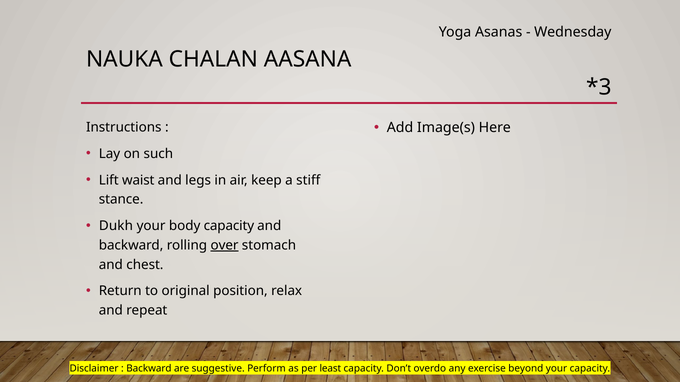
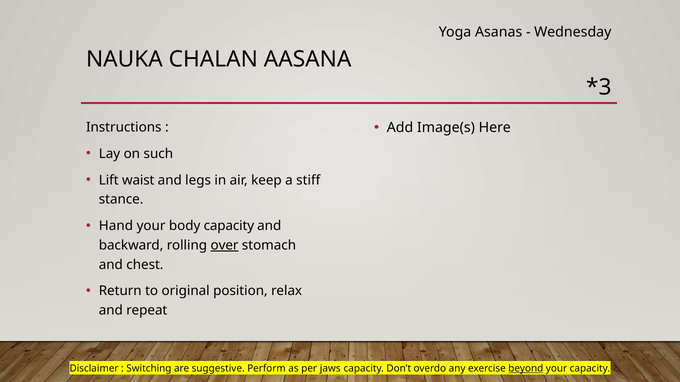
Dukh: Dukh -> Hand (116, 226)
Backward: Backward -> Switching (149, 369)
least: least -> jaws (330, 369)
beyond underline: none -> present (526, 369)
